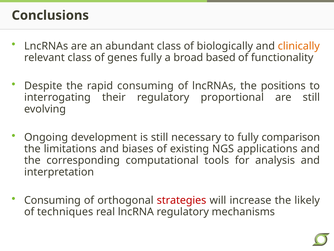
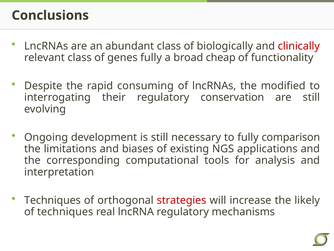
clinically colour: orange -> red (299, 46)
based: based -> cheap (221, 57)
positions: positions -> modified (283, 86)
proportional: proportional -> conservation (232, 97)
Consuming: Consuming -> Techniques (52, 200)
